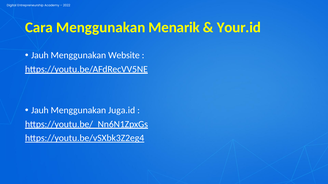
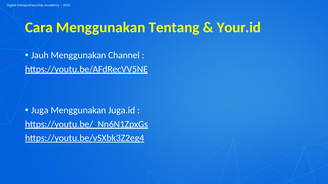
Menarik: Menarik -> Tentang (174, 28)
Website: Website -> Channel (124, 55)
Jauh: Jauh -> Juga (40, 111)
